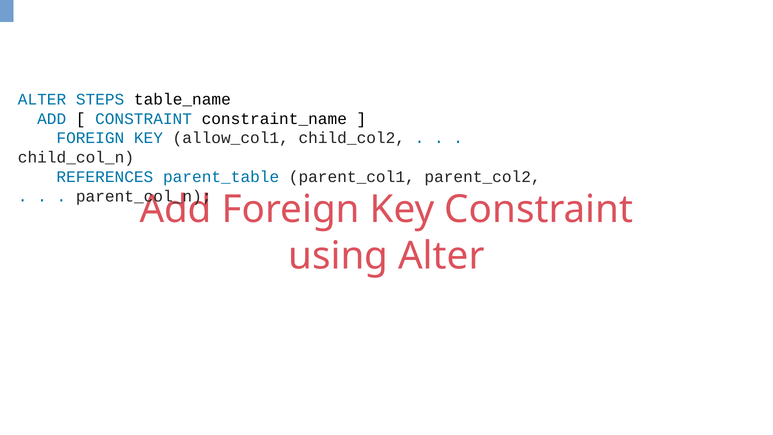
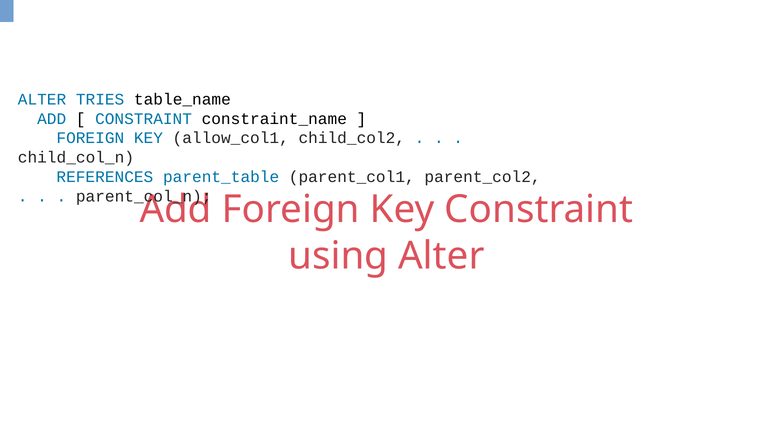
STEPS: STEPS -> TRIES (100, 99)
